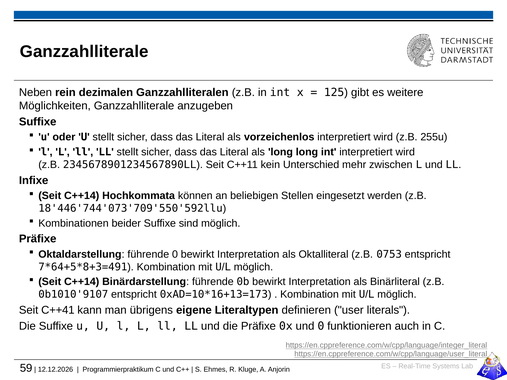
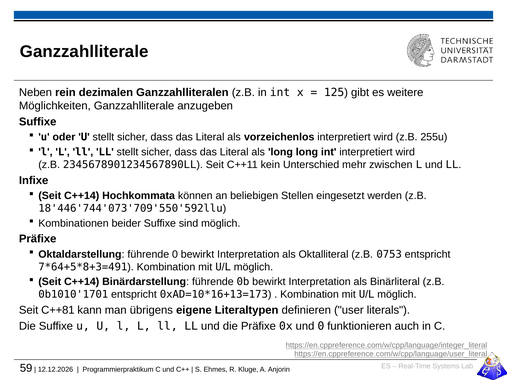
0b1010'9107: 0b1010'9107 -> 0b1010'1701 (73, 295)
C++41: C++41 -> C++81 (58, 310)
